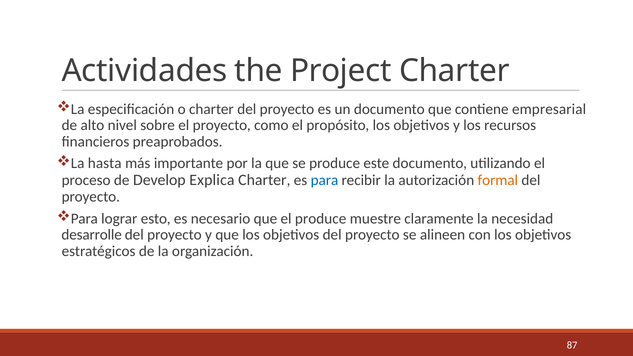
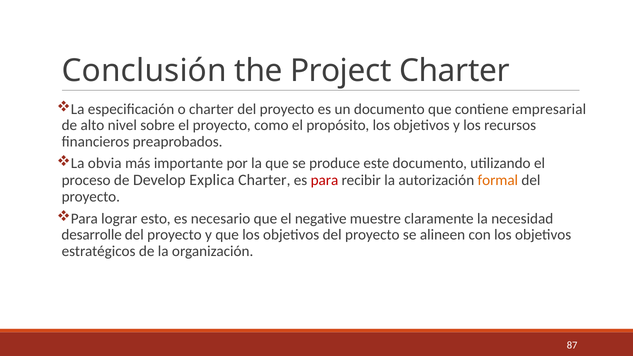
Actividades: Actividades -> Conclusión (144, 71)
hasta: hasta -> obvia (105, 163)
para colour: blue -> red (324, 180)
el produce: produce -> negative (321, 219)
